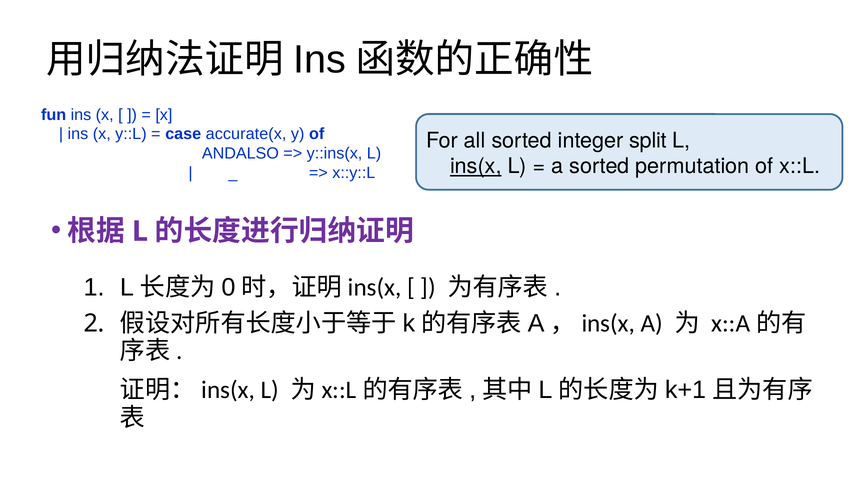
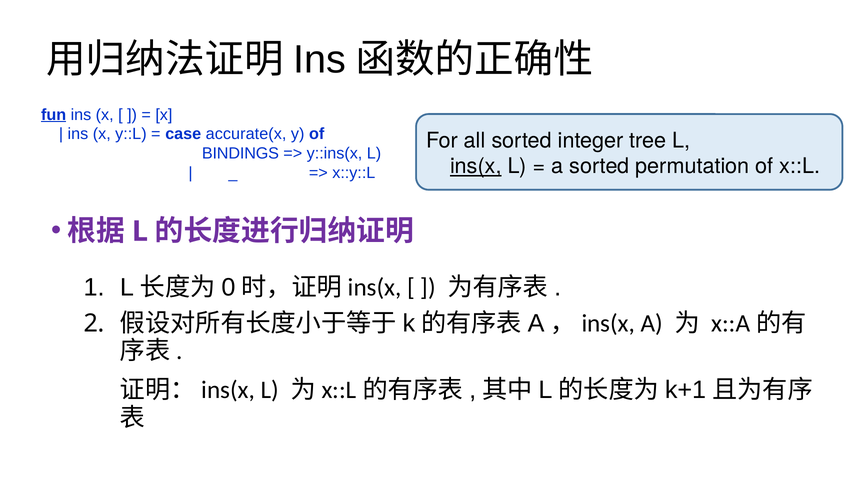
fun underline: none -> present (54, 115)
split: split -> tree (648, 140)
ANDALSO: ANDALSO -> BINDINGS (240, 153)
